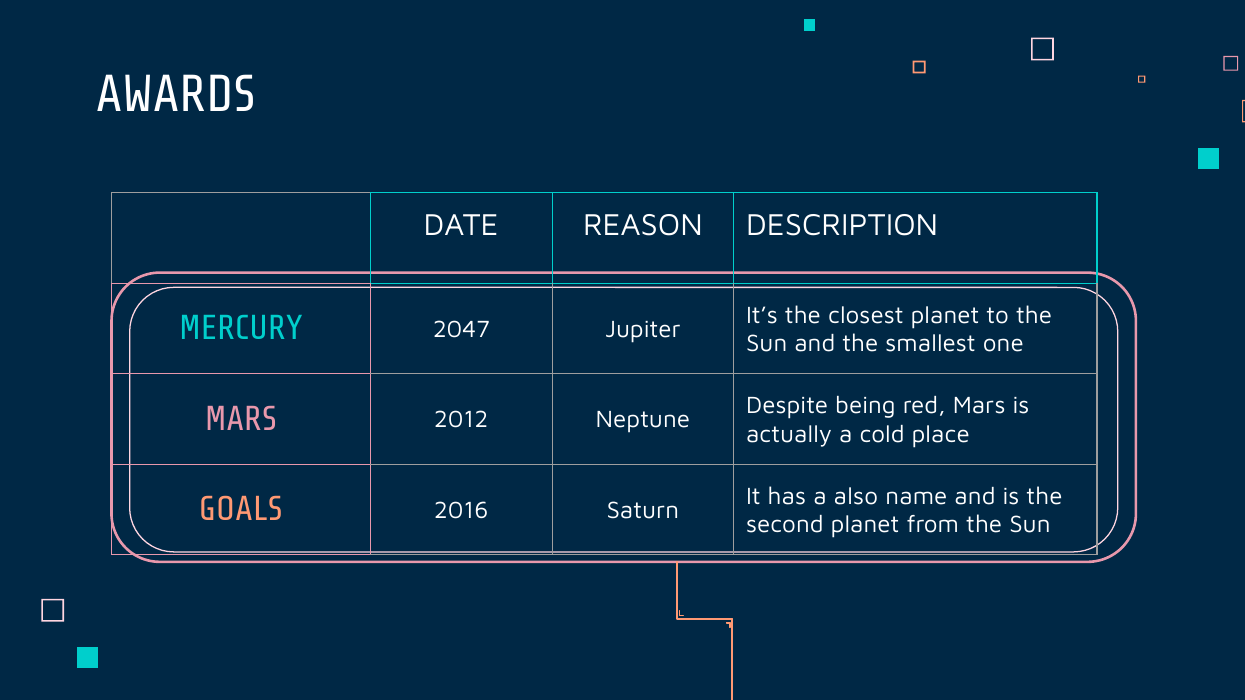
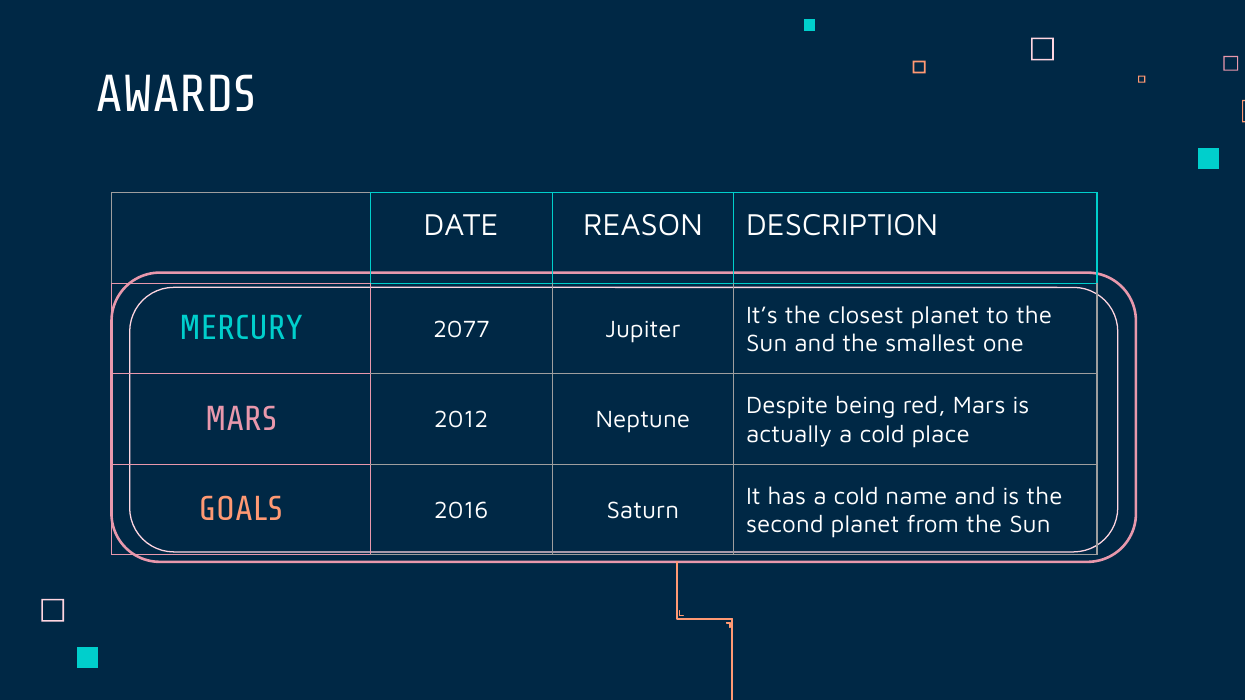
2047: 2047 -> 2077 (461, 330)
has a also: also -> cold (856, 496)
